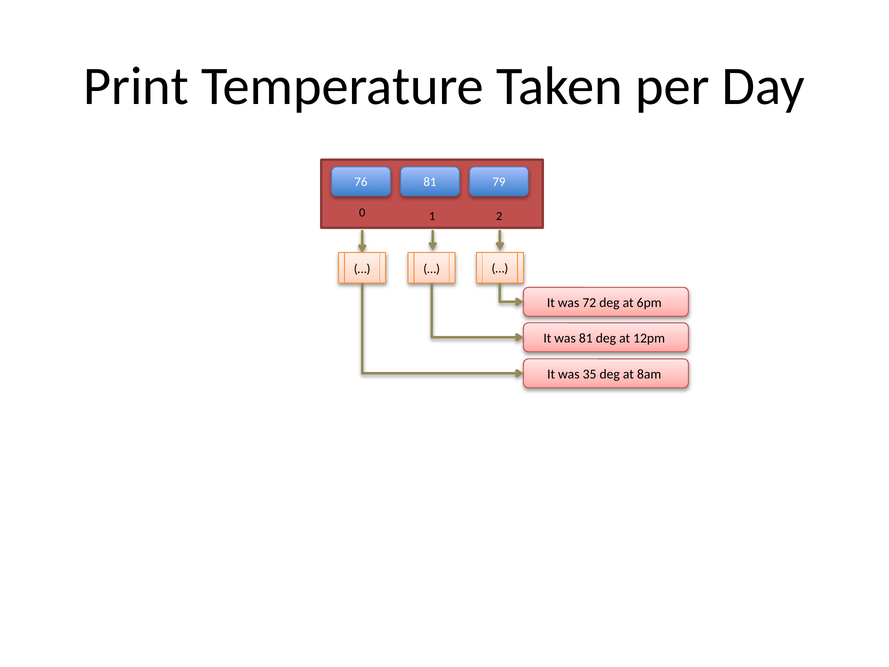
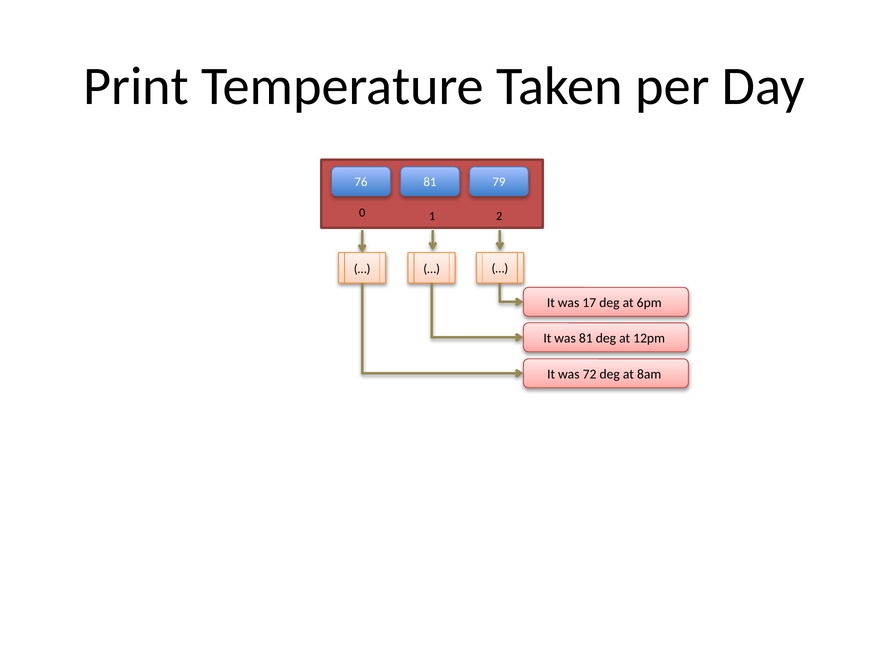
72: 72 -> 17 (589, 303)
35: 35 -> 72 (590, 374)
